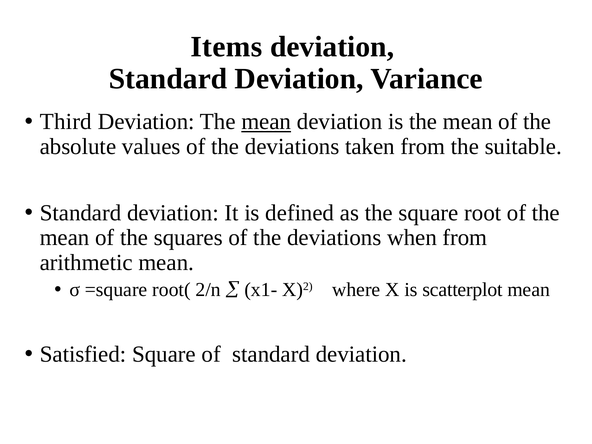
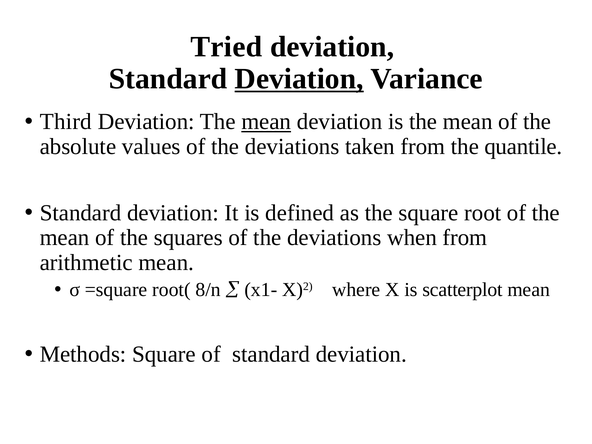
Items: Items -> Tried (226, 47)
Deviation underline: none -> present (299, 79)
suitable: suitable -> quantile (523, 147)
2/n: 2/n -> 8/n (208, 290)
Satisfied: Satisfied -> Methods (83, 354)
